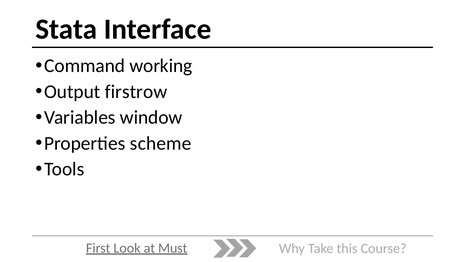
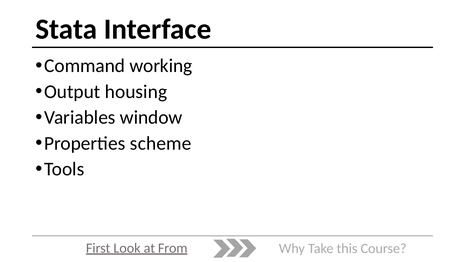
firstrow: firstrow -> housing (136, 92)
Must: Must -> From (173, 248)
